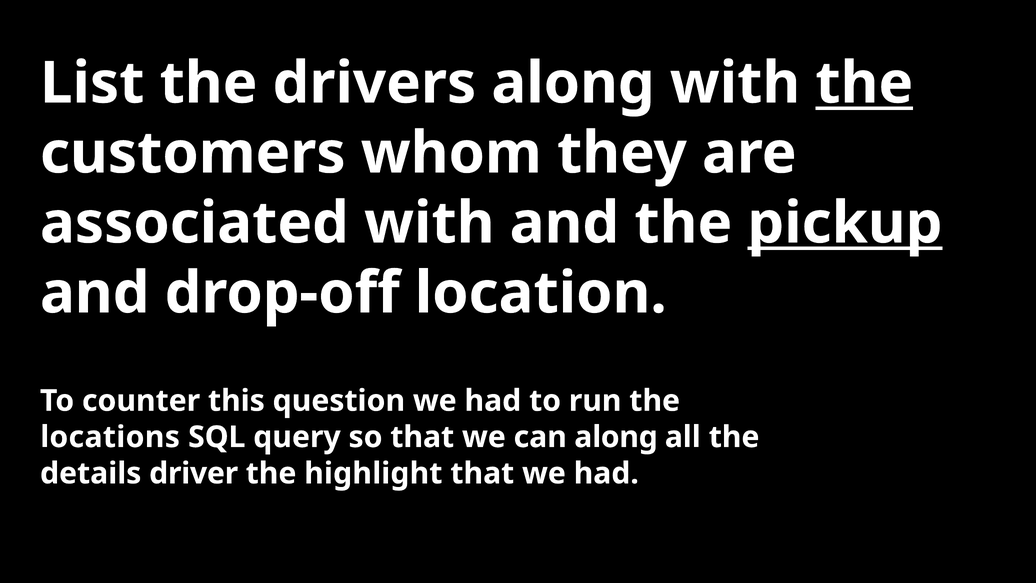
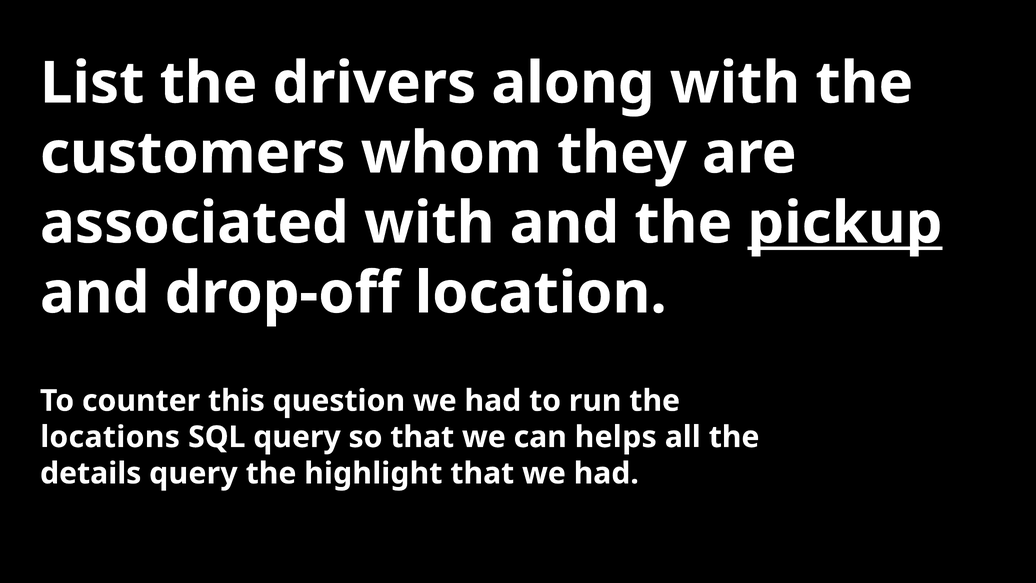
the underline: present -> none (864, 83)
can along: along -> helps (616, 437)
details driver: driver -> query (193, 473)
